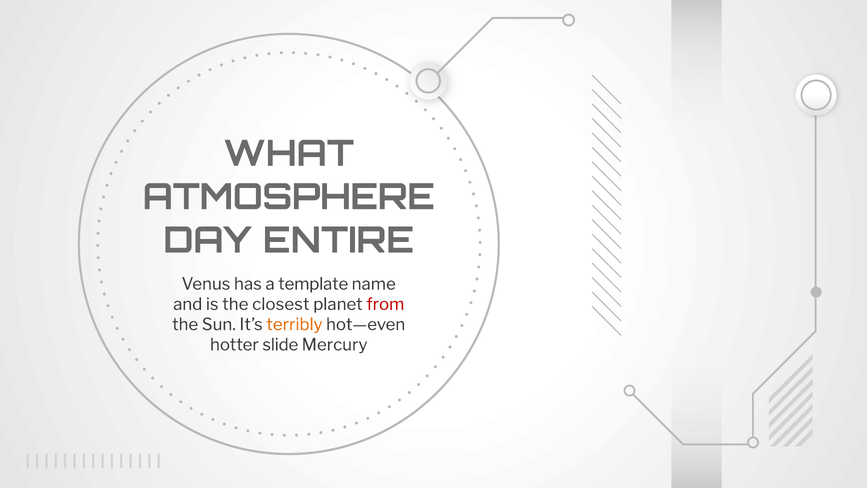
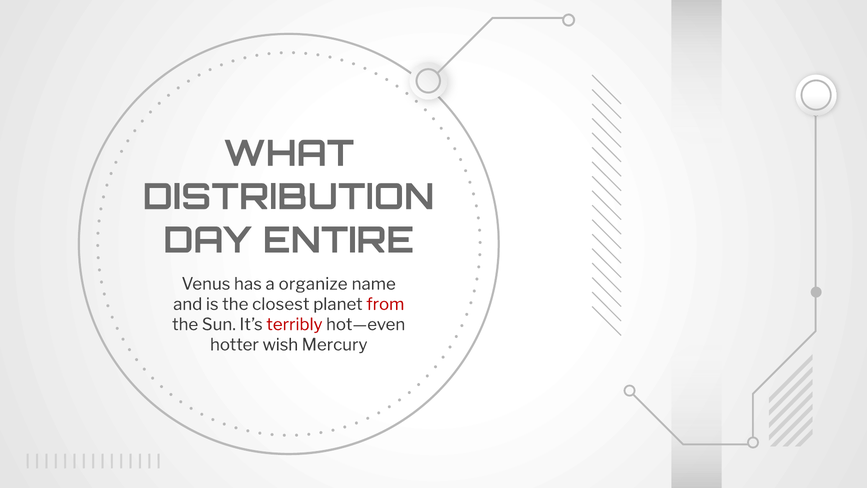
ATMOSPHERE: ATMOSPHERE -> DISTRIBUTION (288, 197)
template: template -> organize (313, 284)
terribly colour: orange -> red (294, 324)
slide: slide -> wish (280, 345)
